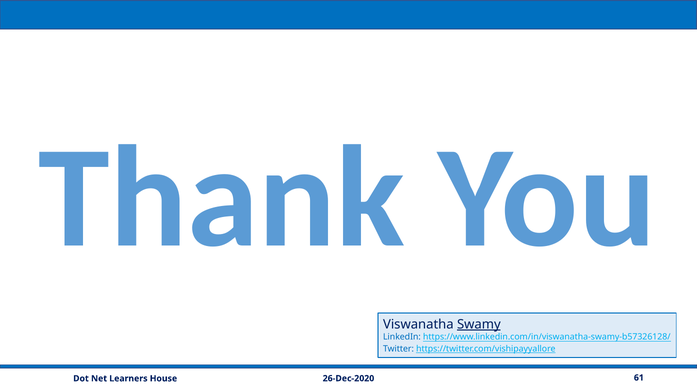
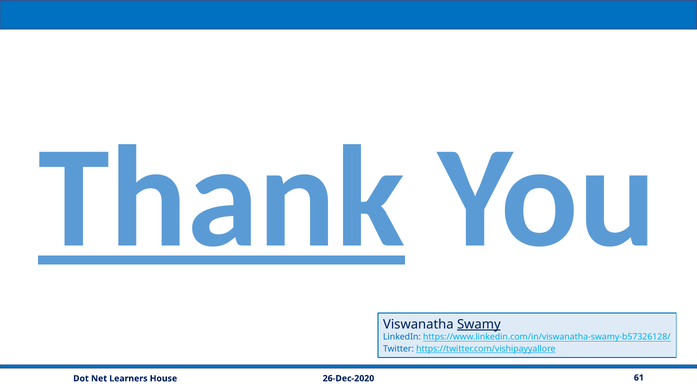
Thank underline: none -> present (222, 198)
